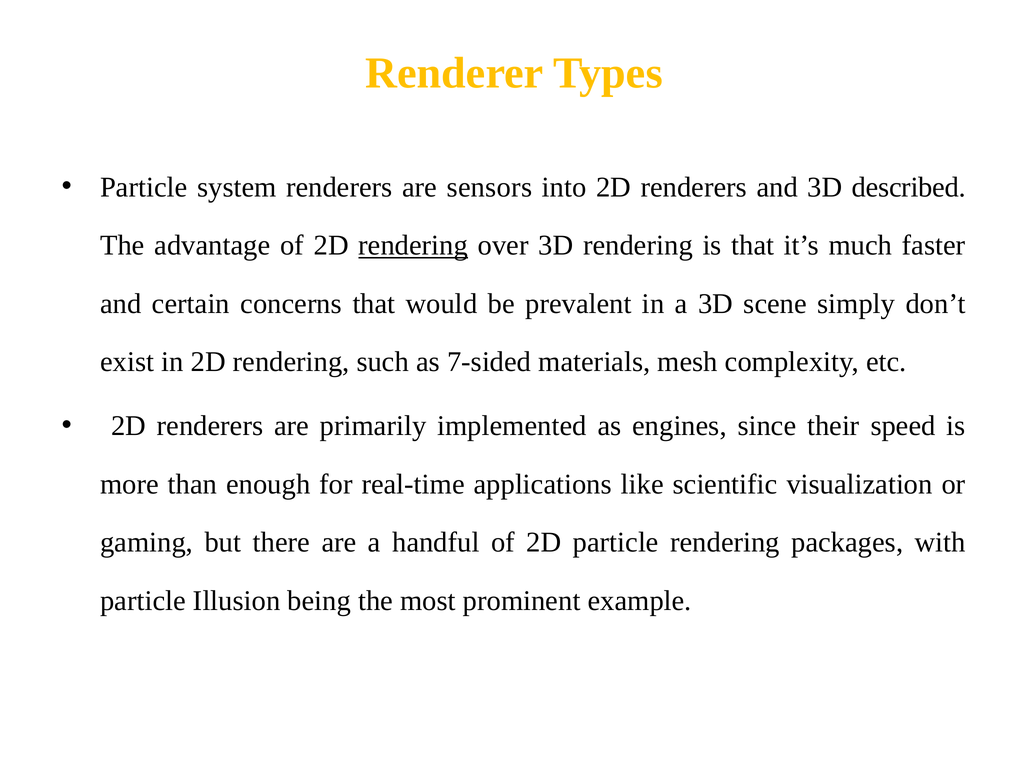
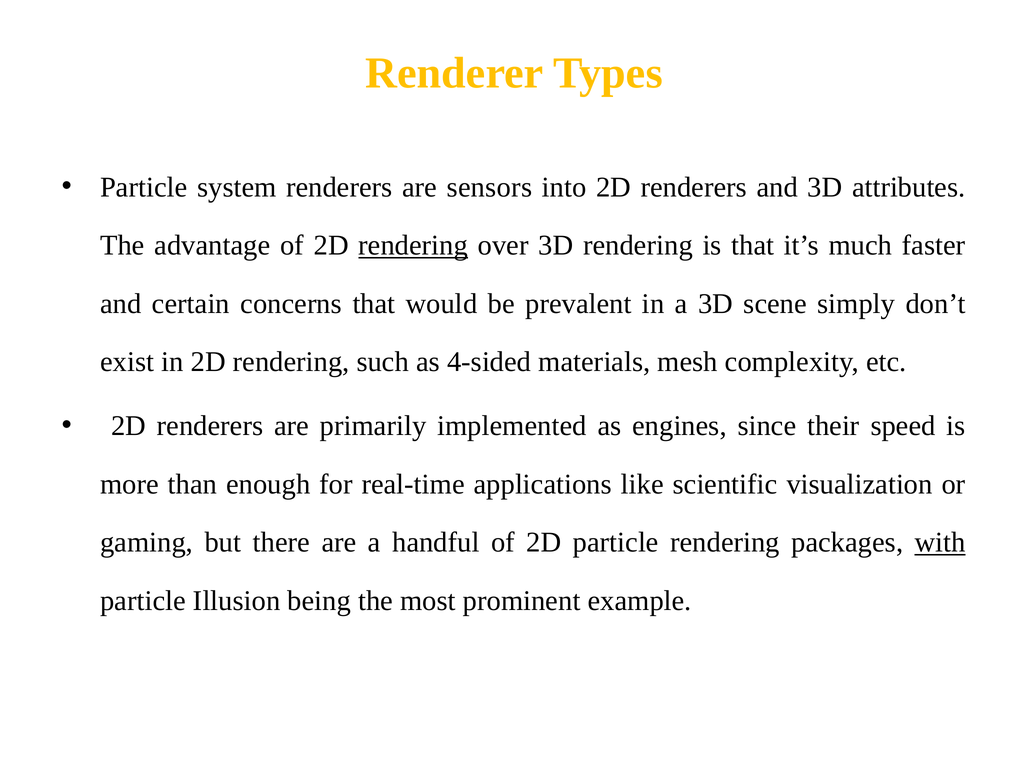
described: described -> attributes (909, 187)
7-sided: 7-sided -> 4-sided (489, 362)
with underline: none -> present (940, 542)
